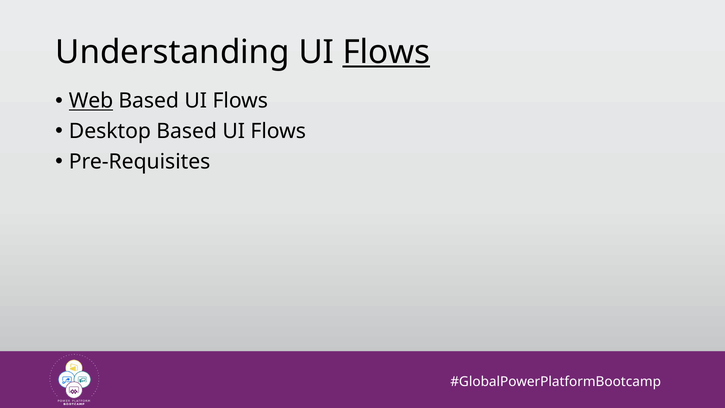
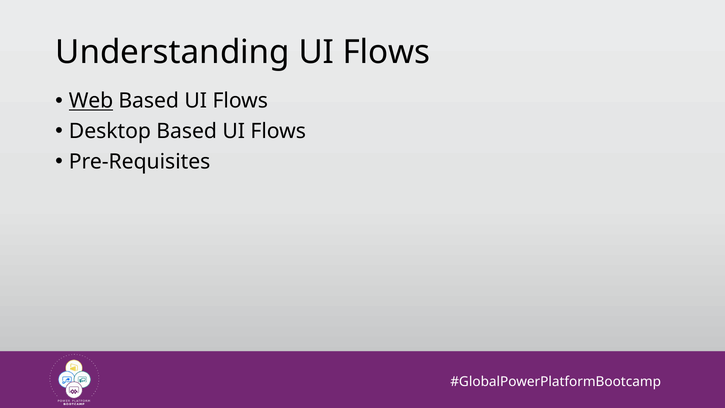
Flows underline: present -> none (386, 52)
